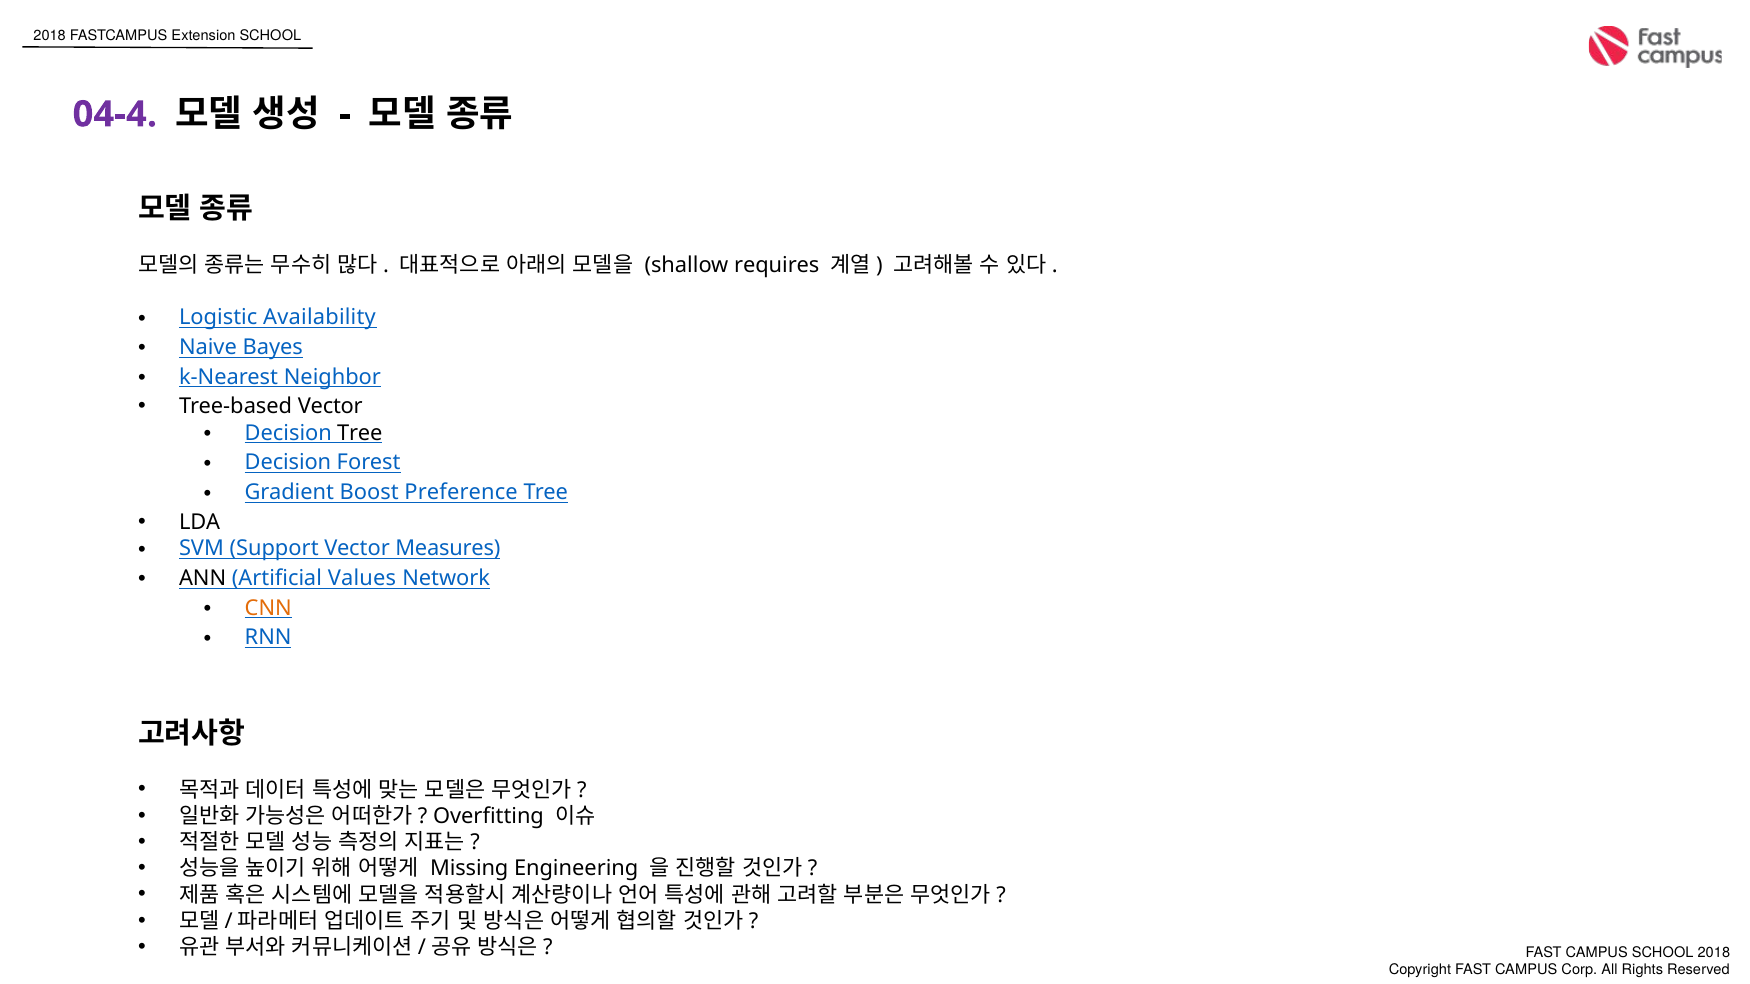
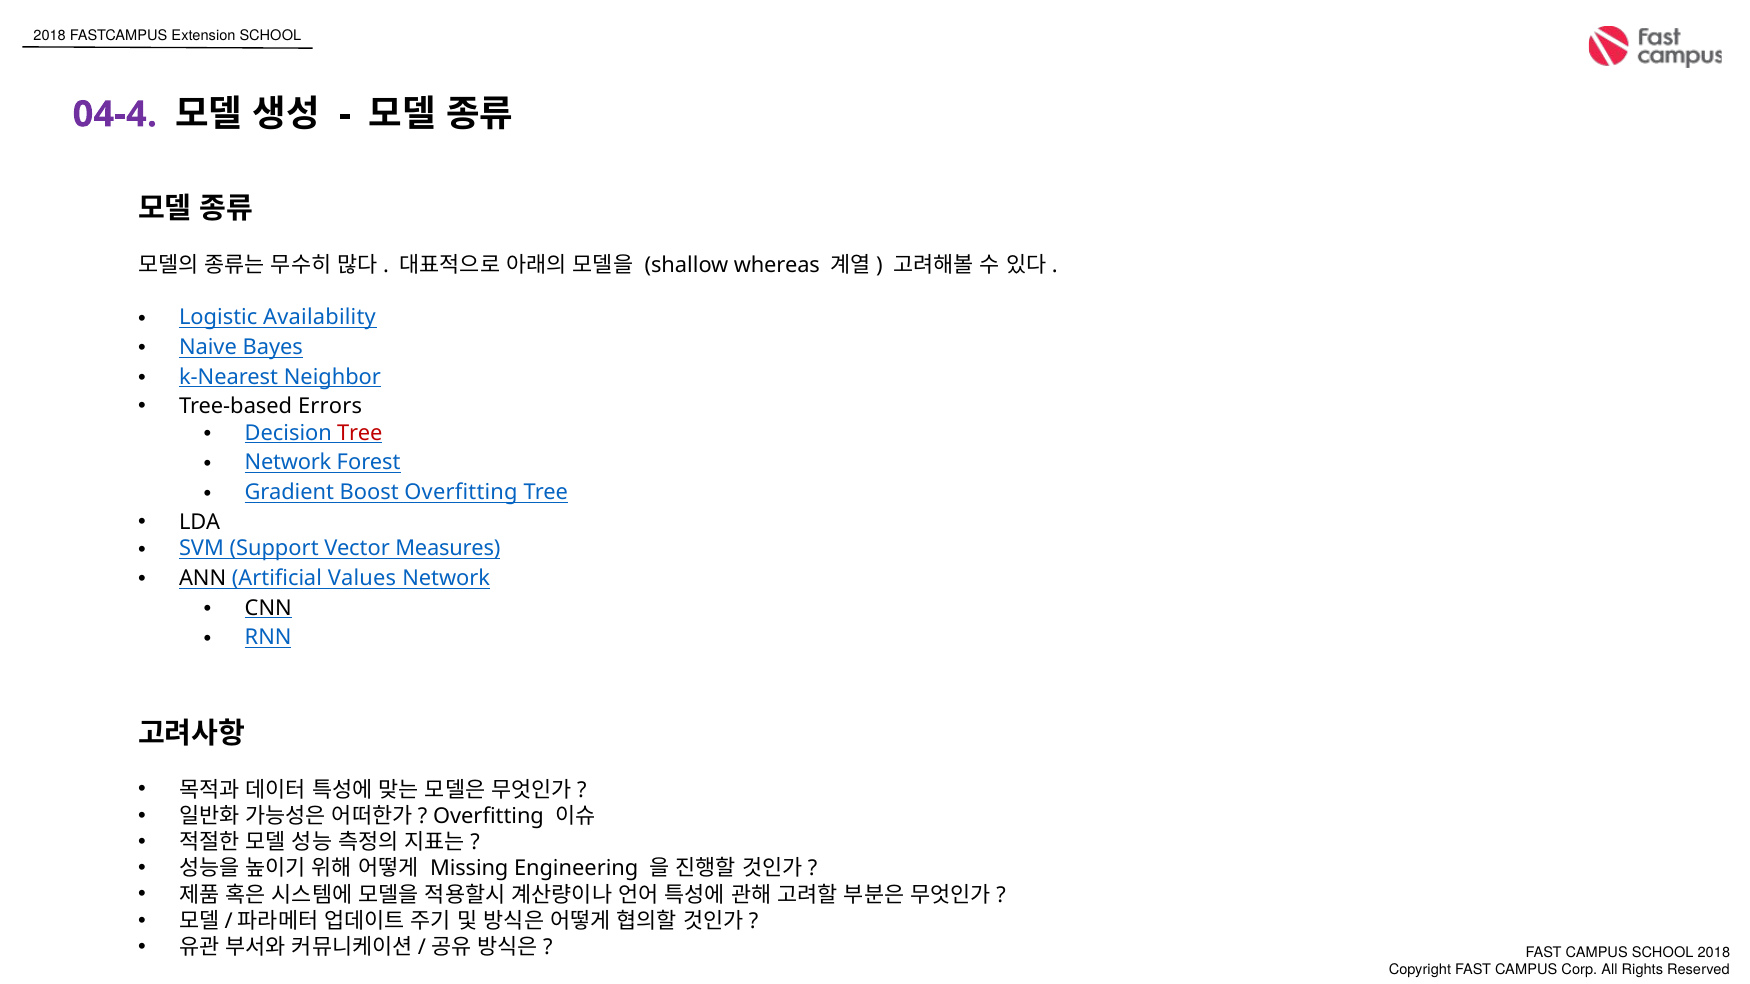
requires: requires -> whereas (777, 265)
Tree-based Vector: Vector -> Errors (330, 407)
Tree colour: black -> red (360, 433)
Decision: Decision -> Network (288, 463)
Boost Preference: Preference -> Overfitting (461, 493)
CNN colour: orange -> black (268, 608)
